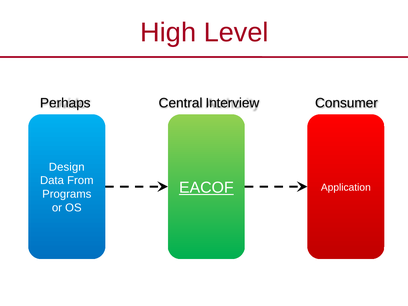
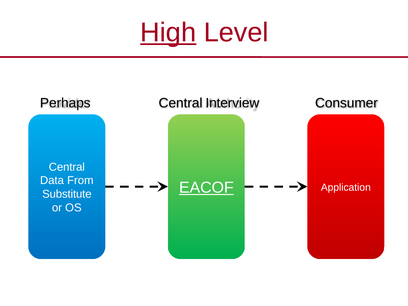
High underline: none -> present (168, 33)
Design: Design -> Central (67, 167)
Programs: Programs -> Substitute (67, 194)
